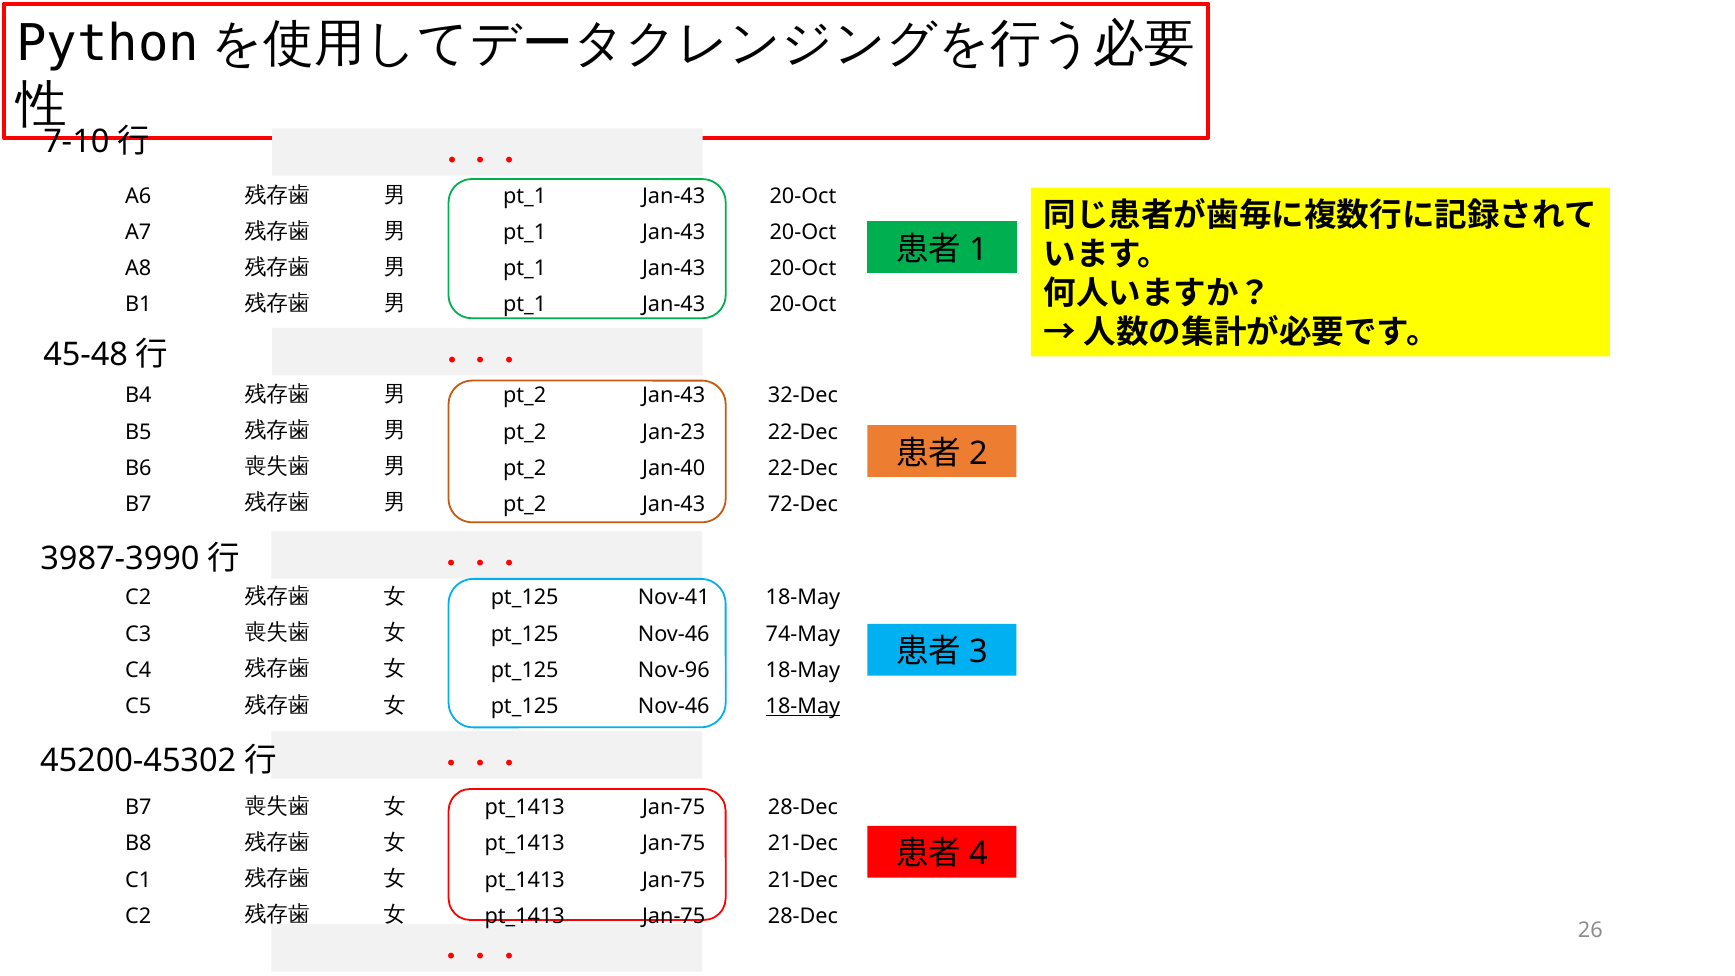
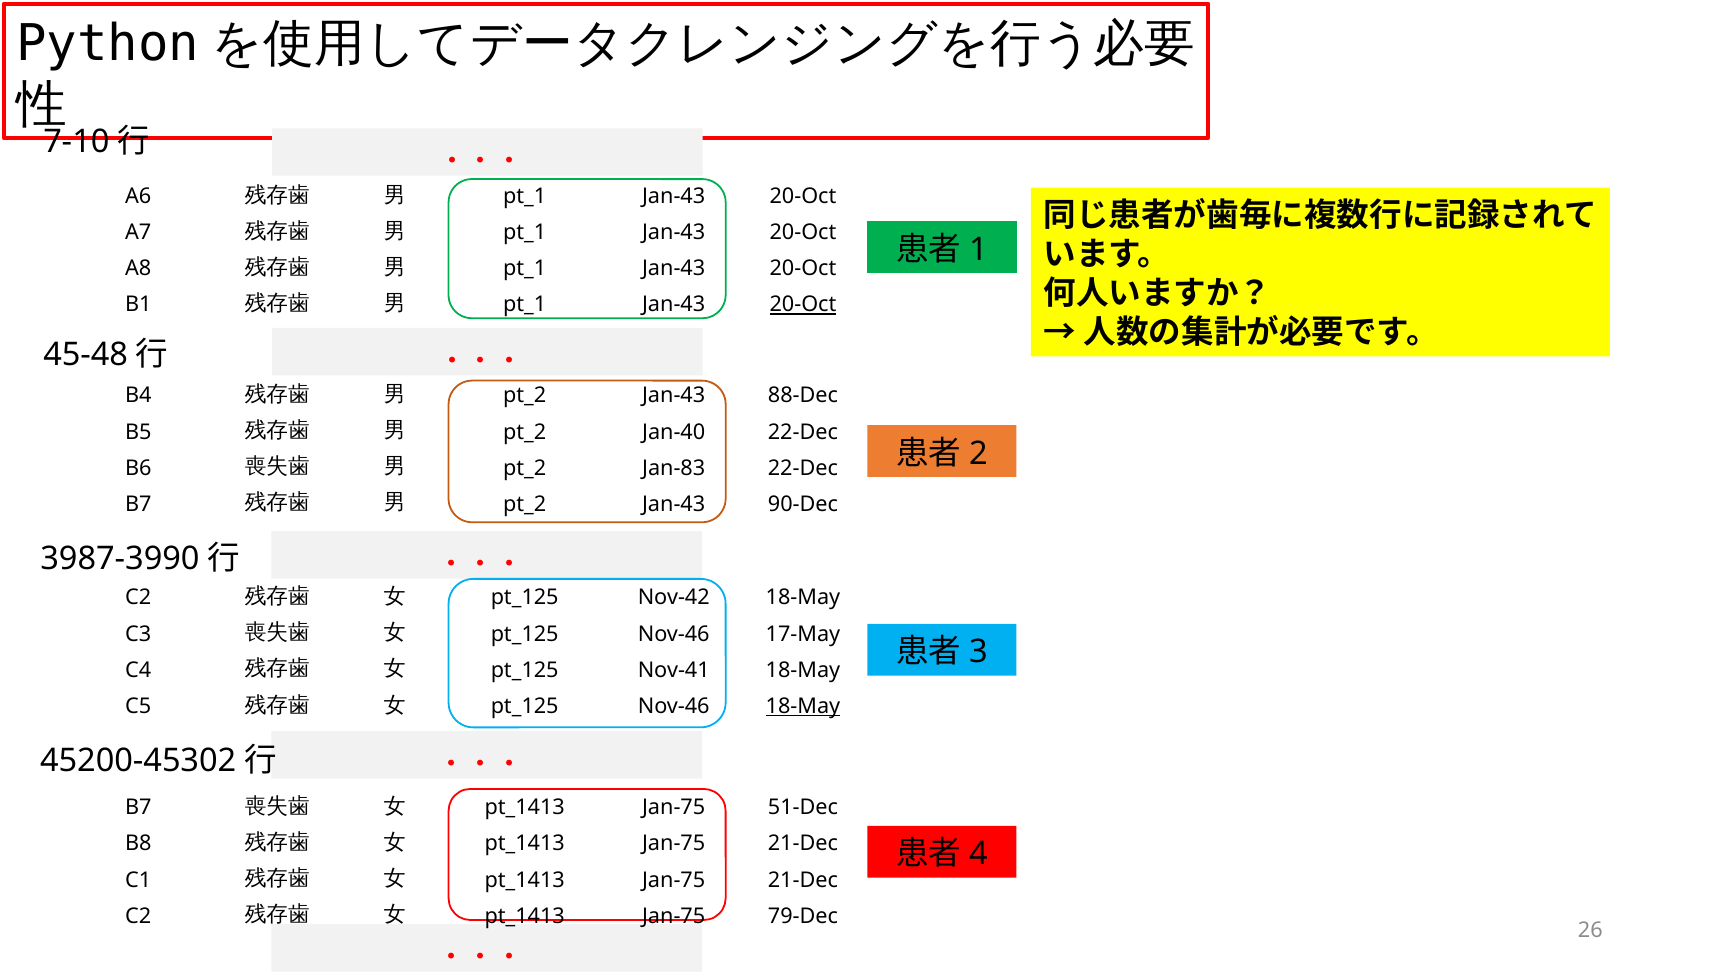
20-Oct underline: none -> present (803, 305)
32-Dec: 32-Dec -> 88-Dec (803, 396)
Jan-23: Jan-23 -> Jan-40 (674, 432)
Jan-40: Jan-40 -> Jan-83 (674, 468)
72-Dec: 72-Dec -> 90-Dec (803, 504)
Nov-41: Nov-41 -> Nov-42 (674, 598)
74-May: 74-May -> 17-May (803, 634)
Nov-96: Nov-96 -> Nov-41 (674, 670)
28-Dec: 28-Dec -> 51-Dec (803, 808)
28-Dec: 28-Dec -> 79-Dec (803, 916)
